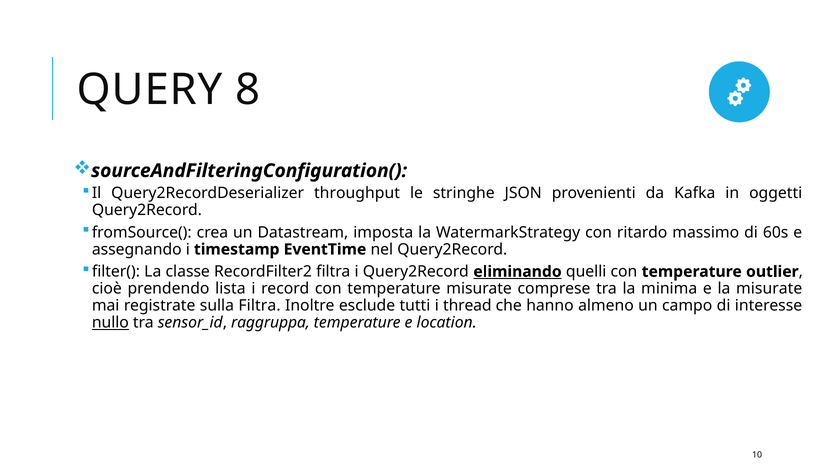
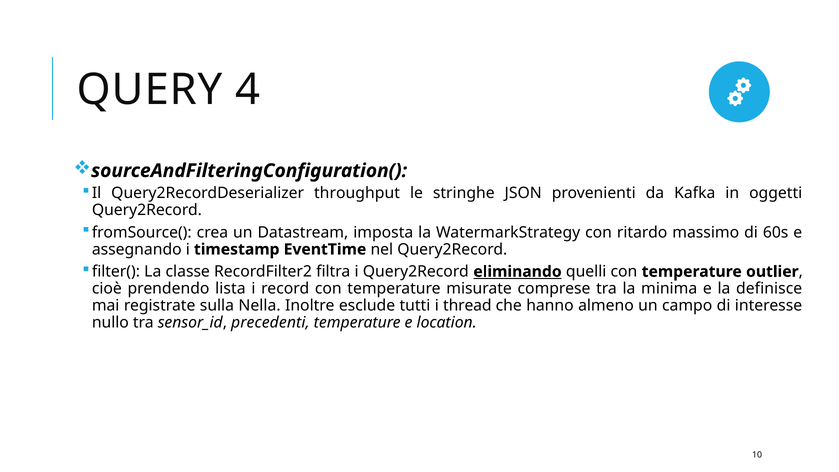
8: 8 -> 4 (248, 90)
la misurate: misurate -> definisce (769, 289)
sulla Filtra: Filtra -> Nella (260, 306)
nullo underline: present -> none (110, 323)
raggruppa: raggruppa -> precedenti (270, 323)
